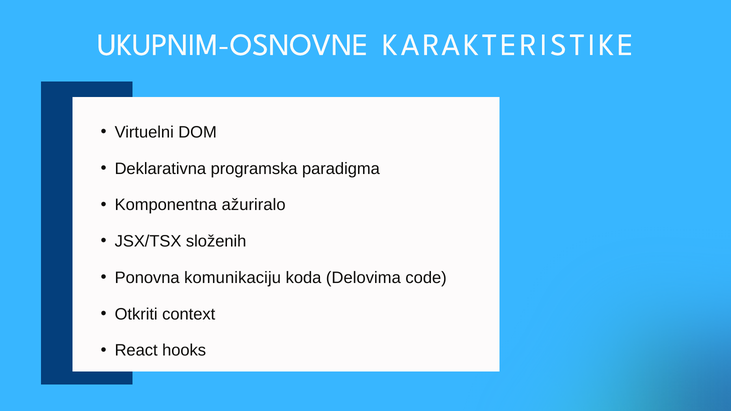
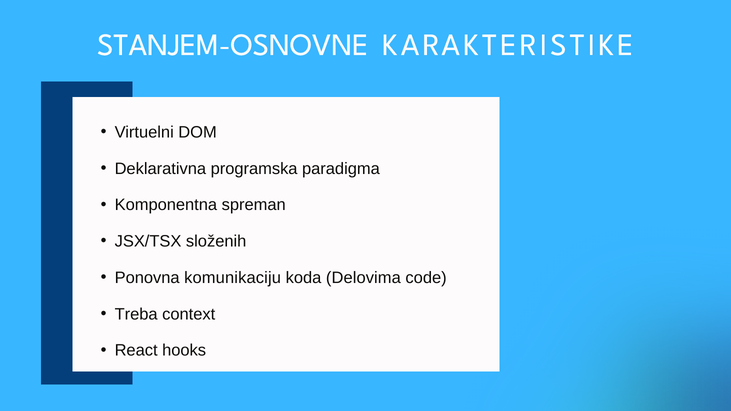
UKUPNIM-OSNOVNE: UKUPNIM-OSNOVNE -> STANJEM-OSNOVNE (233, 45)
ažuriralo: ažuriralo -> spreman (254, 205)
Otkriti: Otkriti -> Treba (136, 314)
